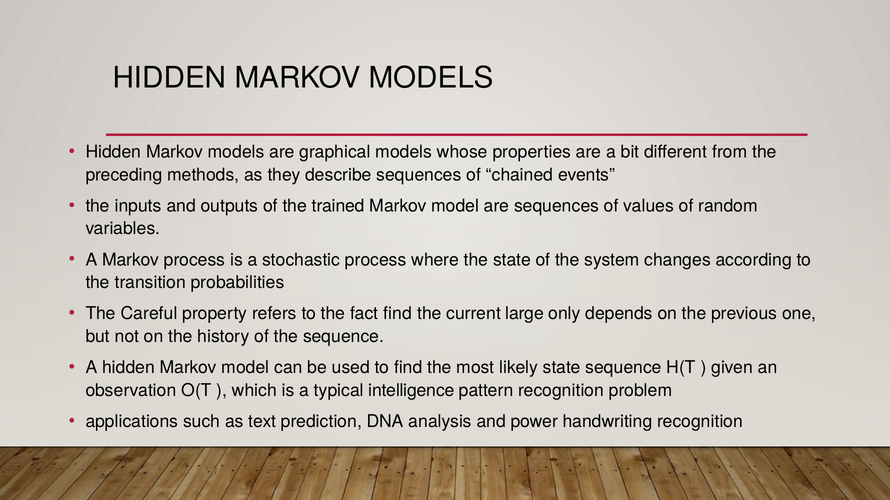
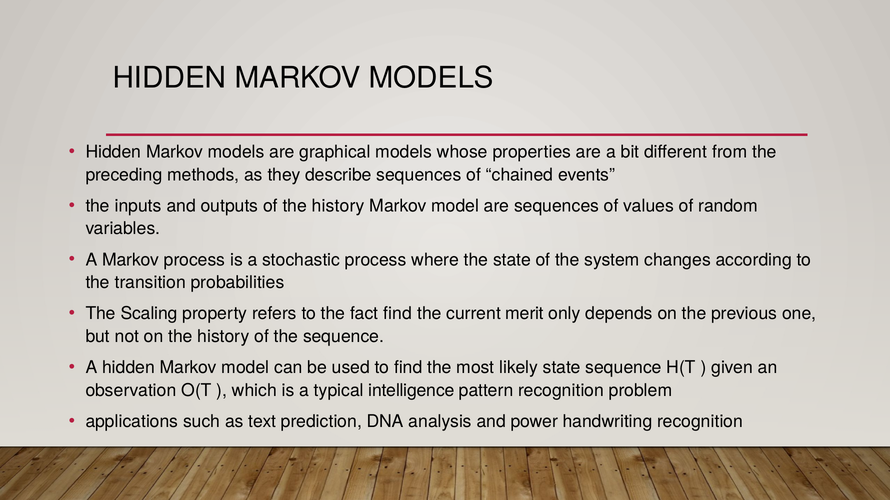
of the trained: trained -> history (338, 206)
Careful: Careful -> Scaling (149, 314)
large: large -> merit (525, 314)
